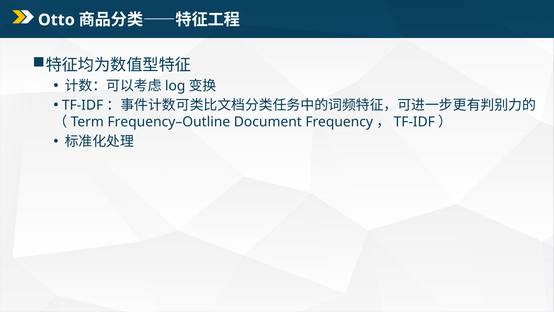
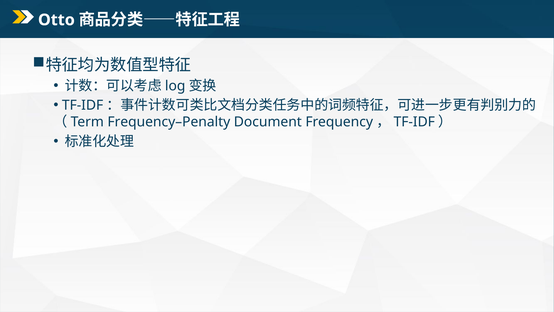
Frequency–Outline: Frequency–Outline -> Frequency–Penalty (169, 122)
